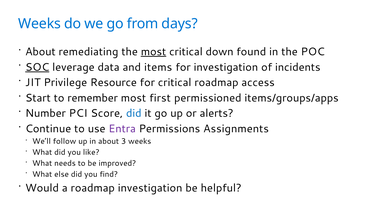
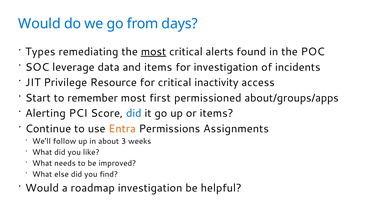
Weeks: Weeks -> Would (39, 24)
About: About -> Types (40, 52)
down: down -> alerts (220, 52)
SOC underline: present -> none (37, 67)
critical roadmap: roadmap -> inactivity (216, 83)
items/groups/apps: items/groups/apps -> about/groups/apps (292, 98)
Number: Number -> Alerting (45, 113)
or alerts: alerts -> items (217, 113)
Entra colour: purple -> orange (122, 129)
